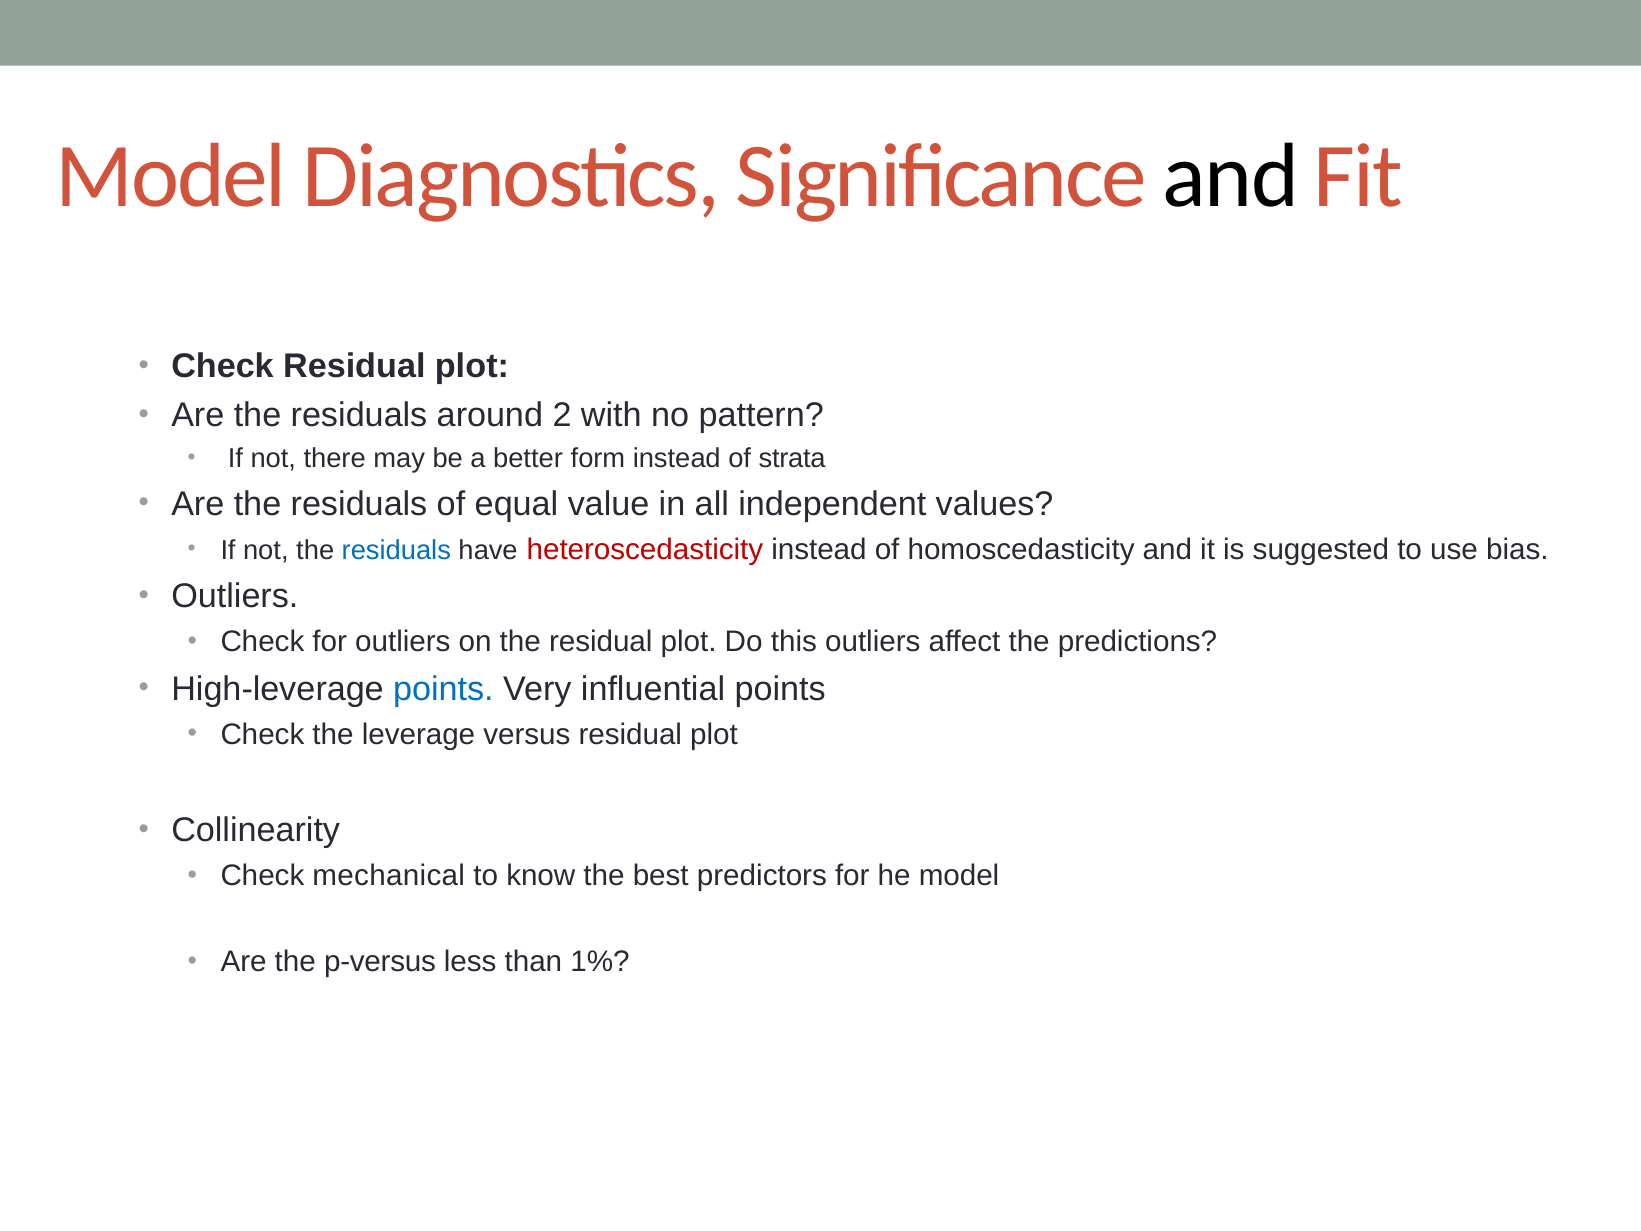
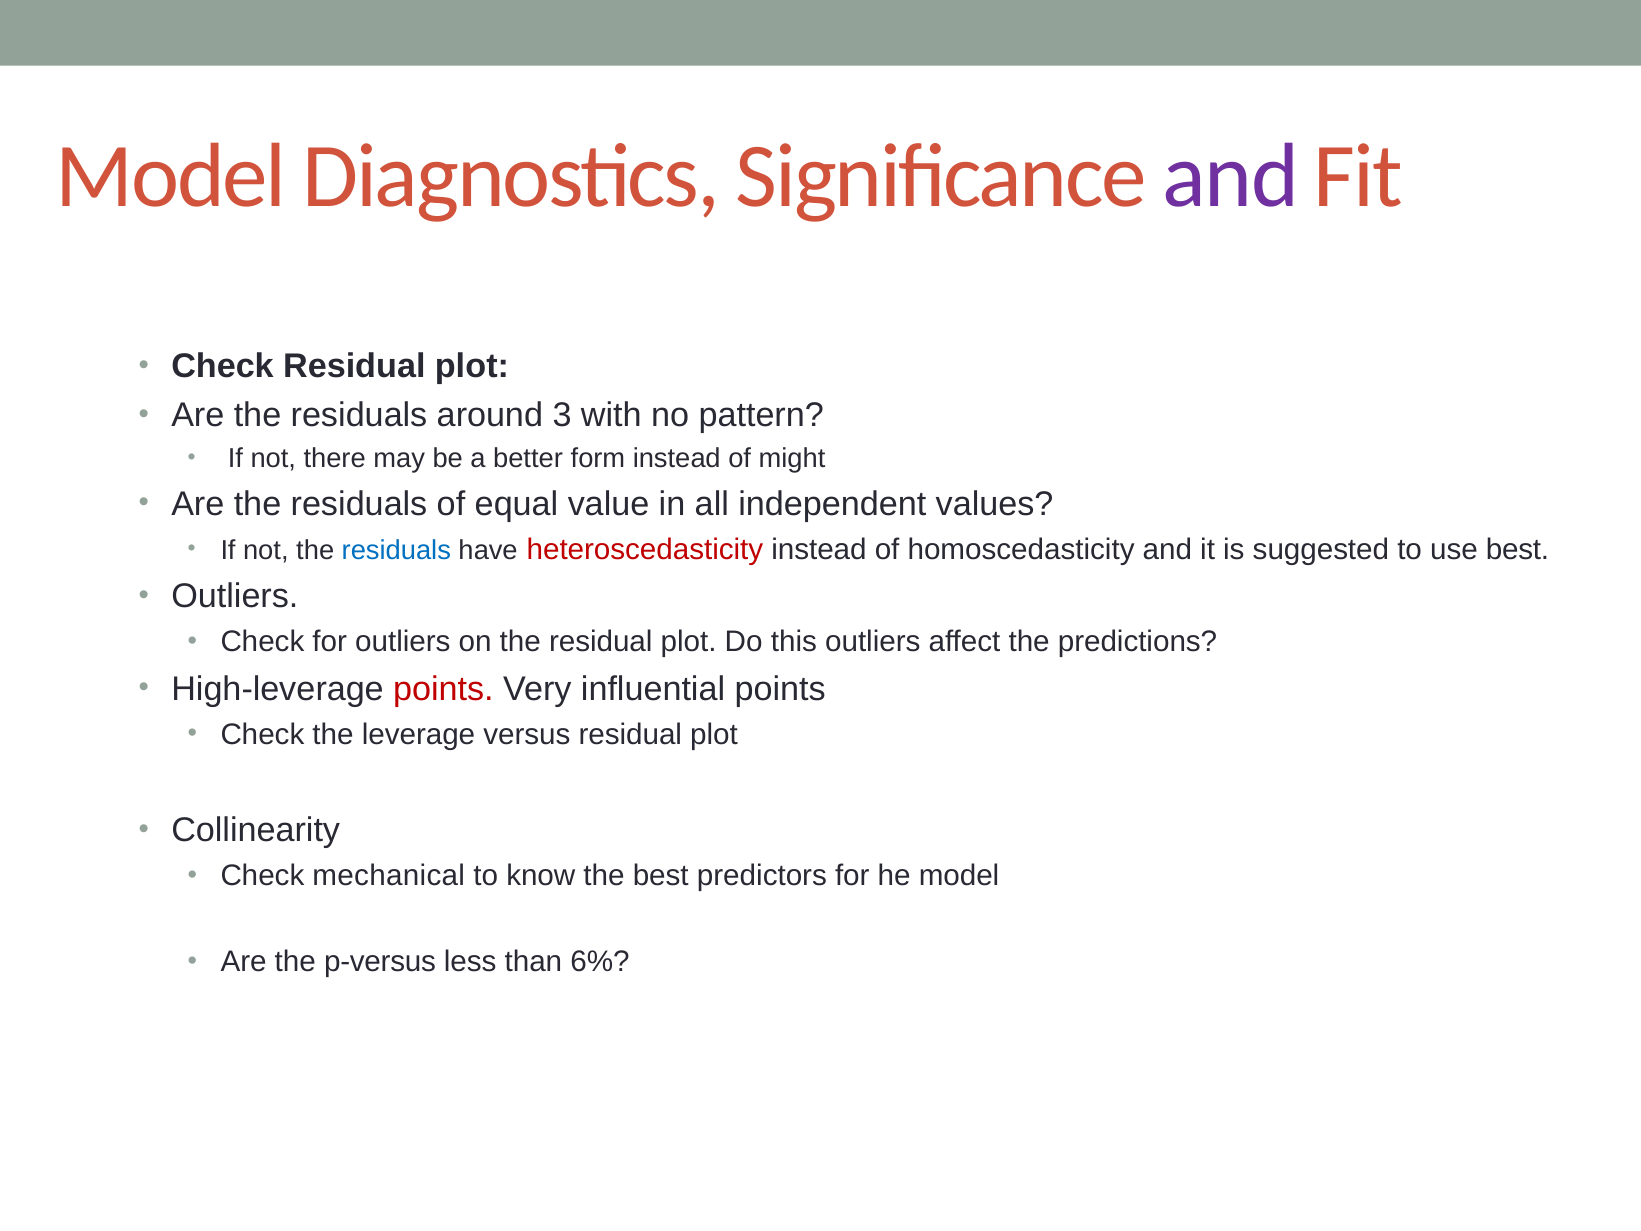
and colour: black -> purple (1231, 176)
2: 2 -> 3 (562, 416)
strata: strata -> might (792, 458)
use bias: bias -> best (1517, 550)
points colour: blue -> red (443, 689)
1%: 1% -> 6% (600, 962)
